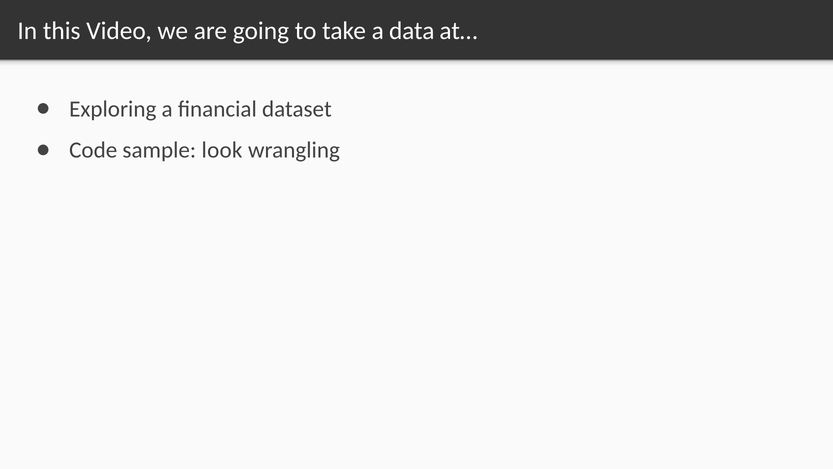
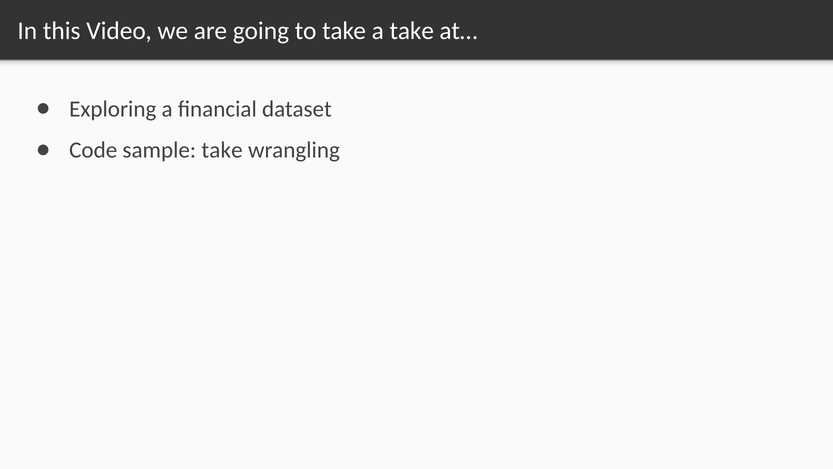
a data: data -> take (412, 31)
sample look: look -> take (222, 150)
